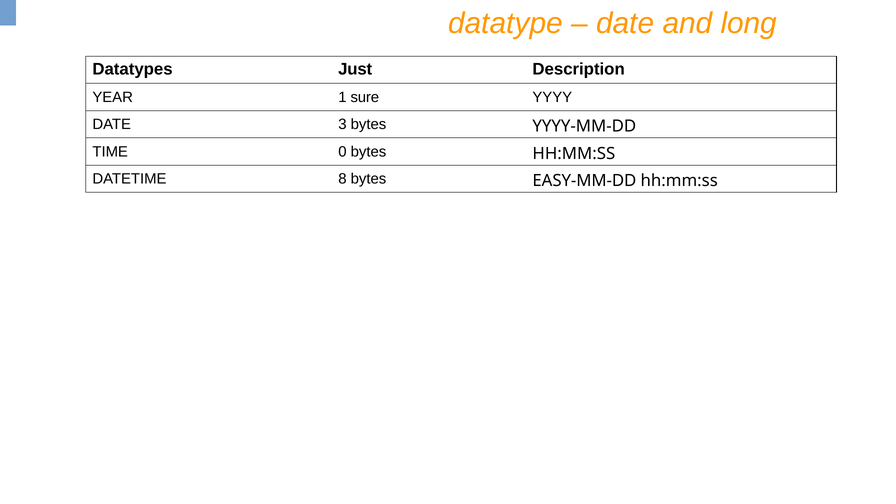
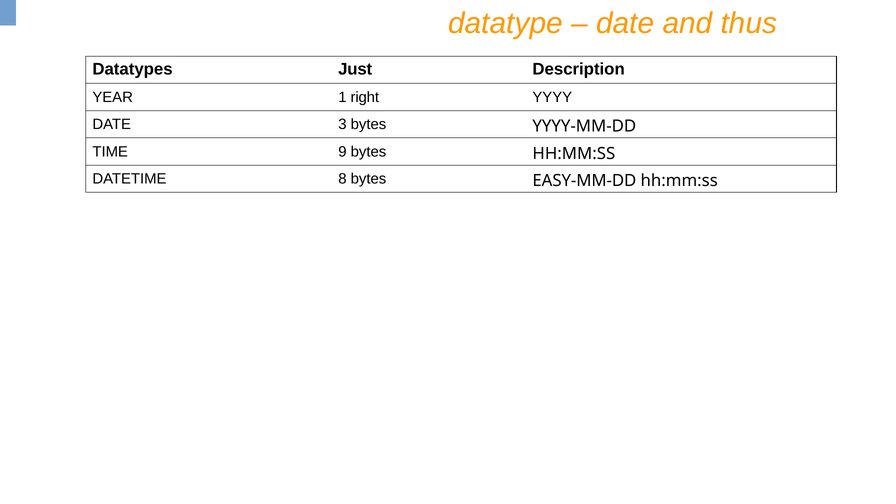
long: long -> thus (749, 23)
sure: sure -> right (365, 97)
0: 0 -> 9 (342, 152)
